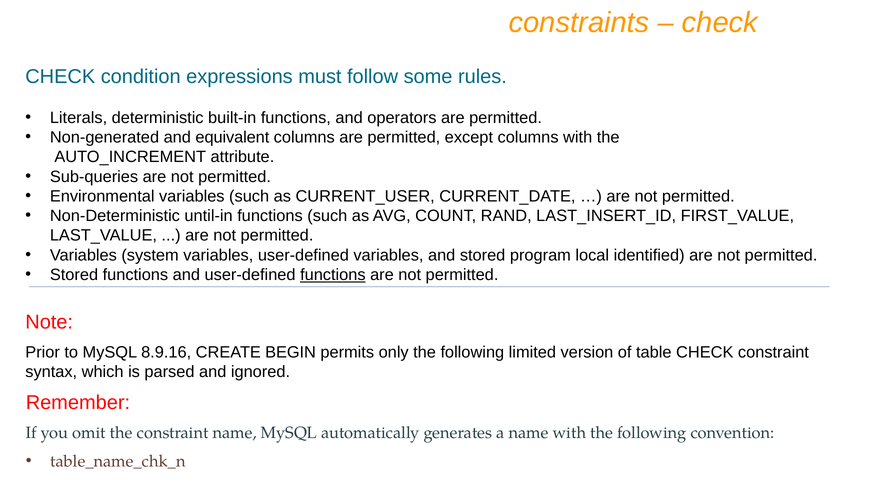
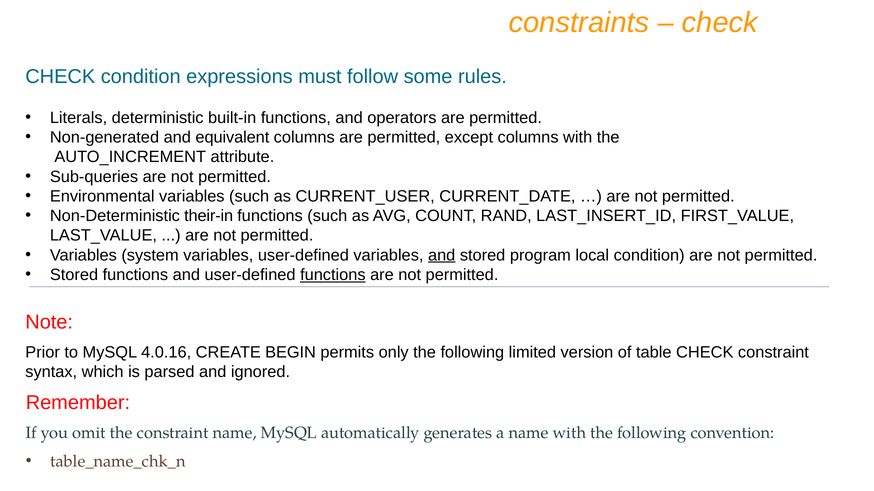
until-in: until-in -> their-in (209, 216)
and underline: none -> present (442, 256)
local identified: identified -> condition (649, 256)
8.9.16: 8.9.16 -> 4.0.16 (166, 353)
